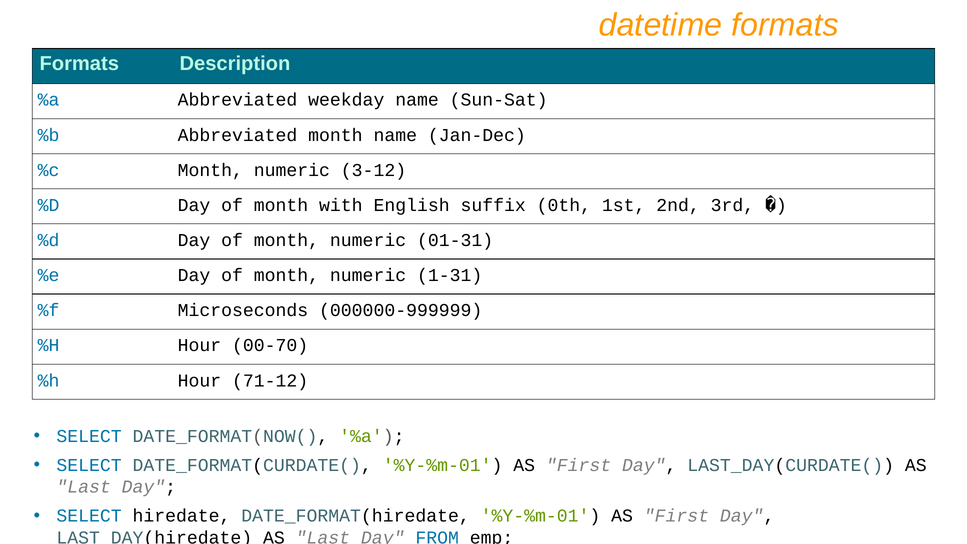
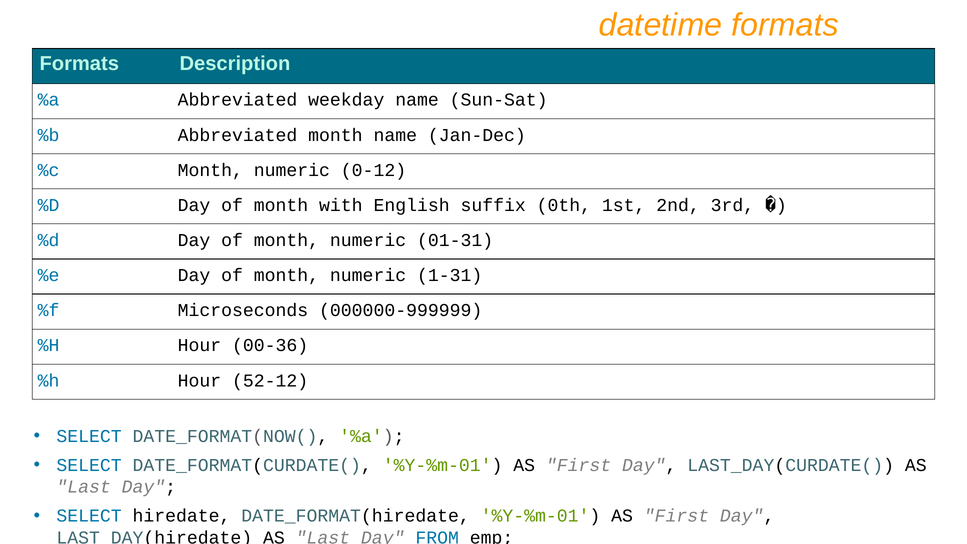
3-12: 3-12 -> 0-12 (374, 170)
00-70: 00-70 -> 00-36 (270, 345)
71-12: 71-12 -> 52-12 (270, 380)
